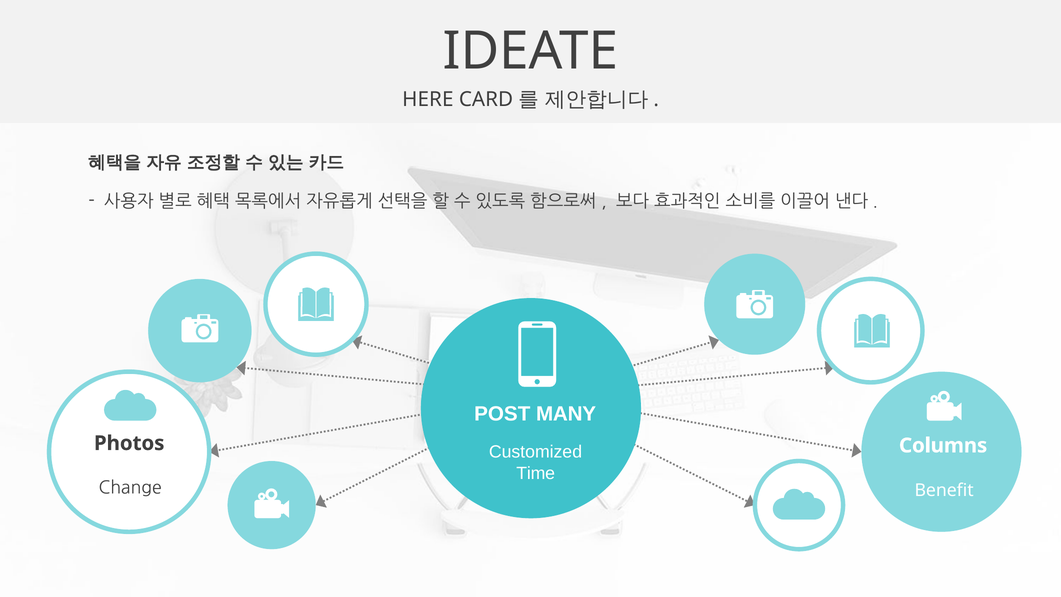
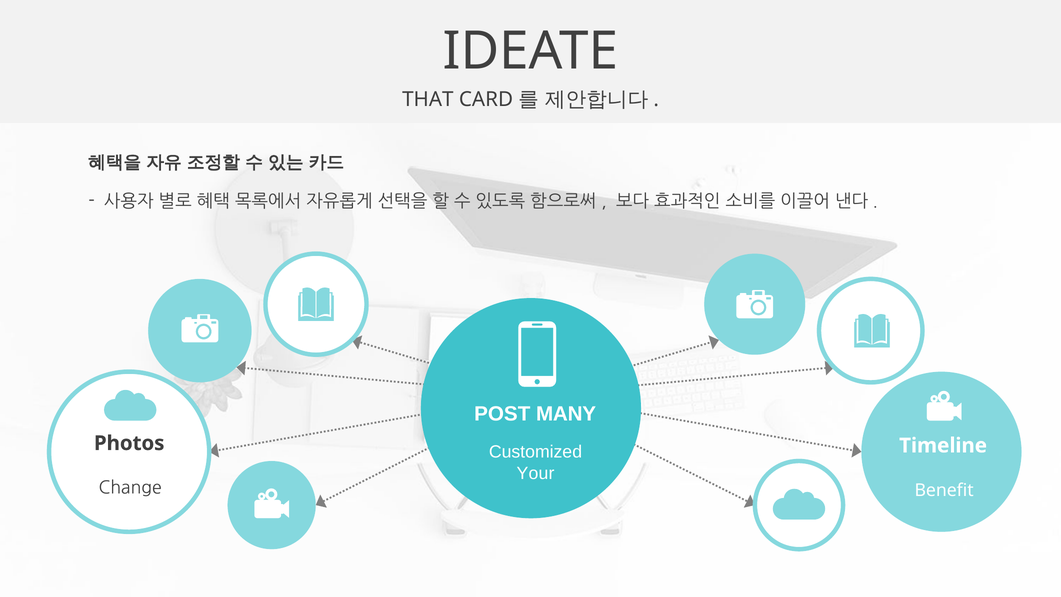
HERE: HERE -> THAT (428, 99)
Columns: Columns -> Timeline (943, 445)
Time: Time -> Your (536, 473)
